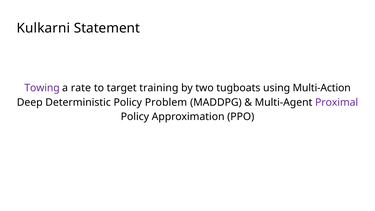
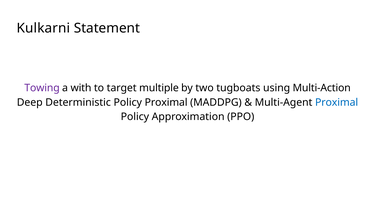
rate: rate -> with (81, 88)
training: training -> multiple (159, 88)
Policy Problem: Problem -> Proximal (166, 102)
Proximal colour: purple -> blue (337, 102)
